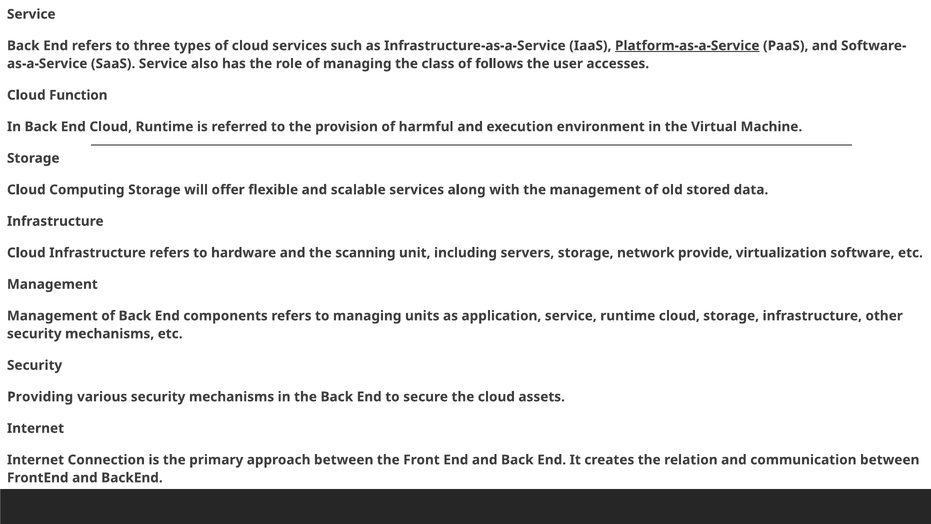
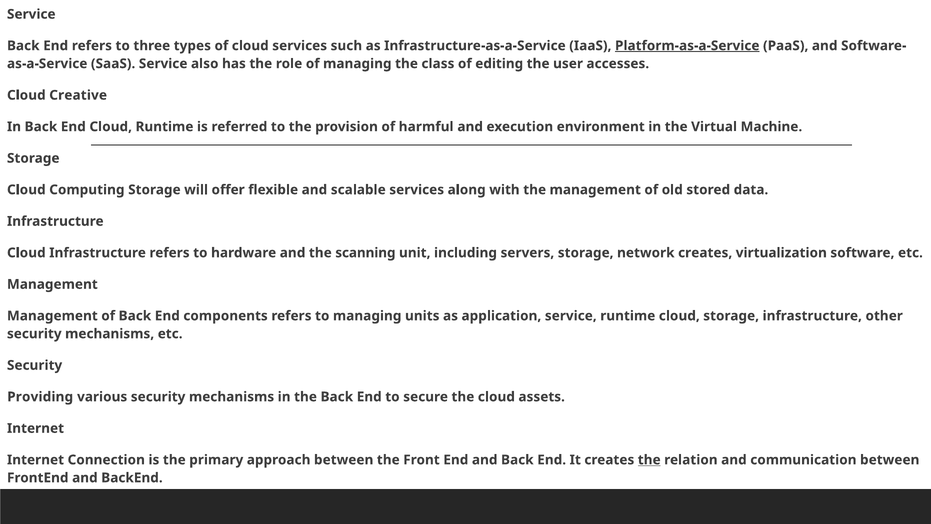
follows: follows -> editing (499, 64)
Function: Function -> Creative (78, 95)
network provide: provide -> creates (705, 253)
the underline: none -> present (649, 460)
